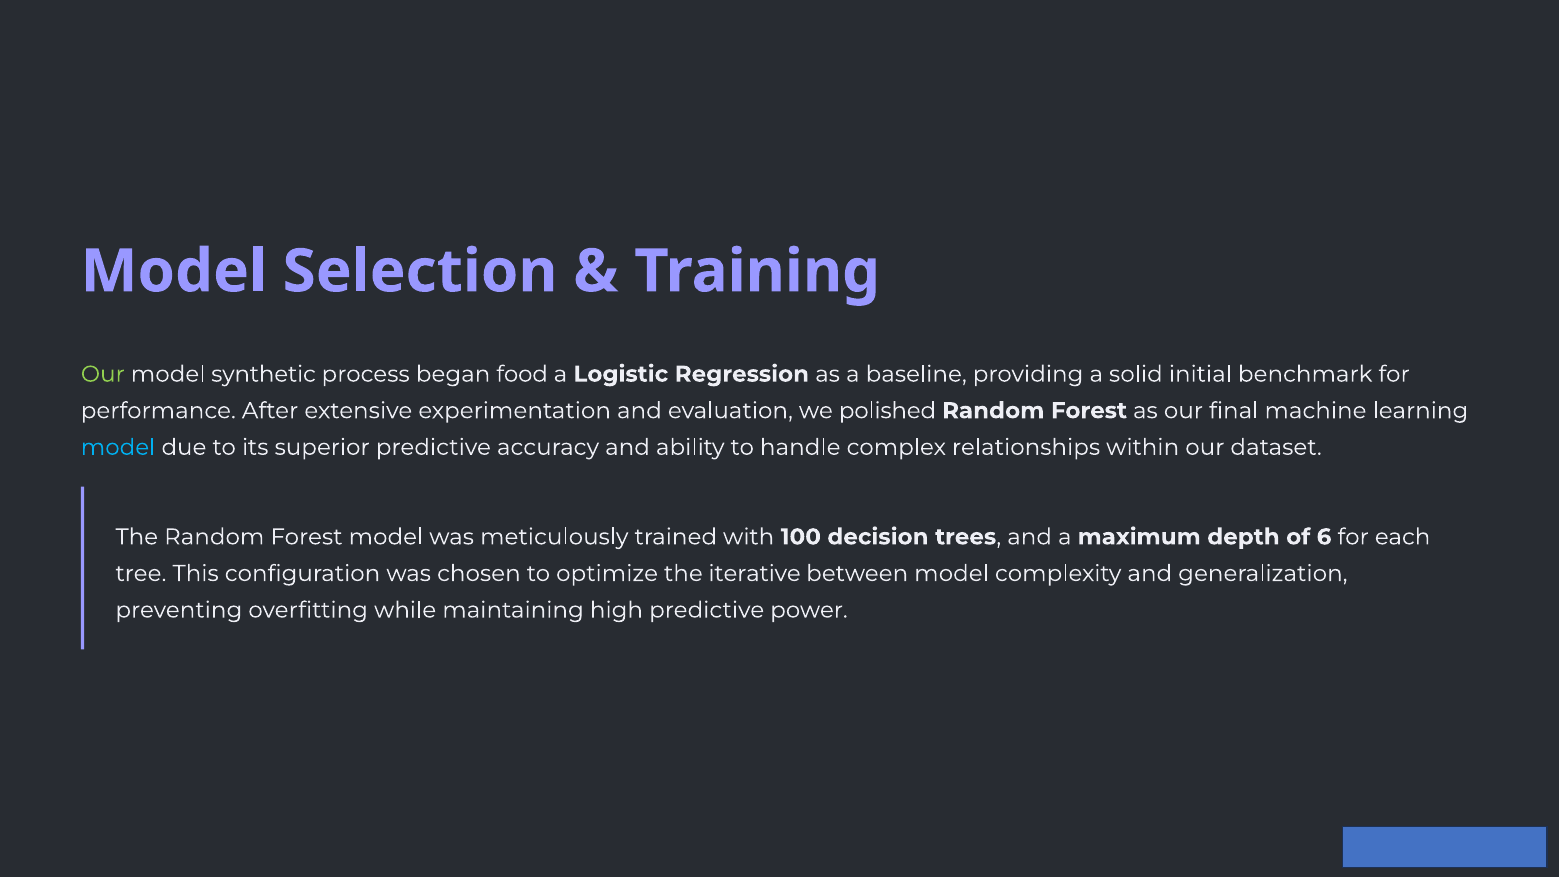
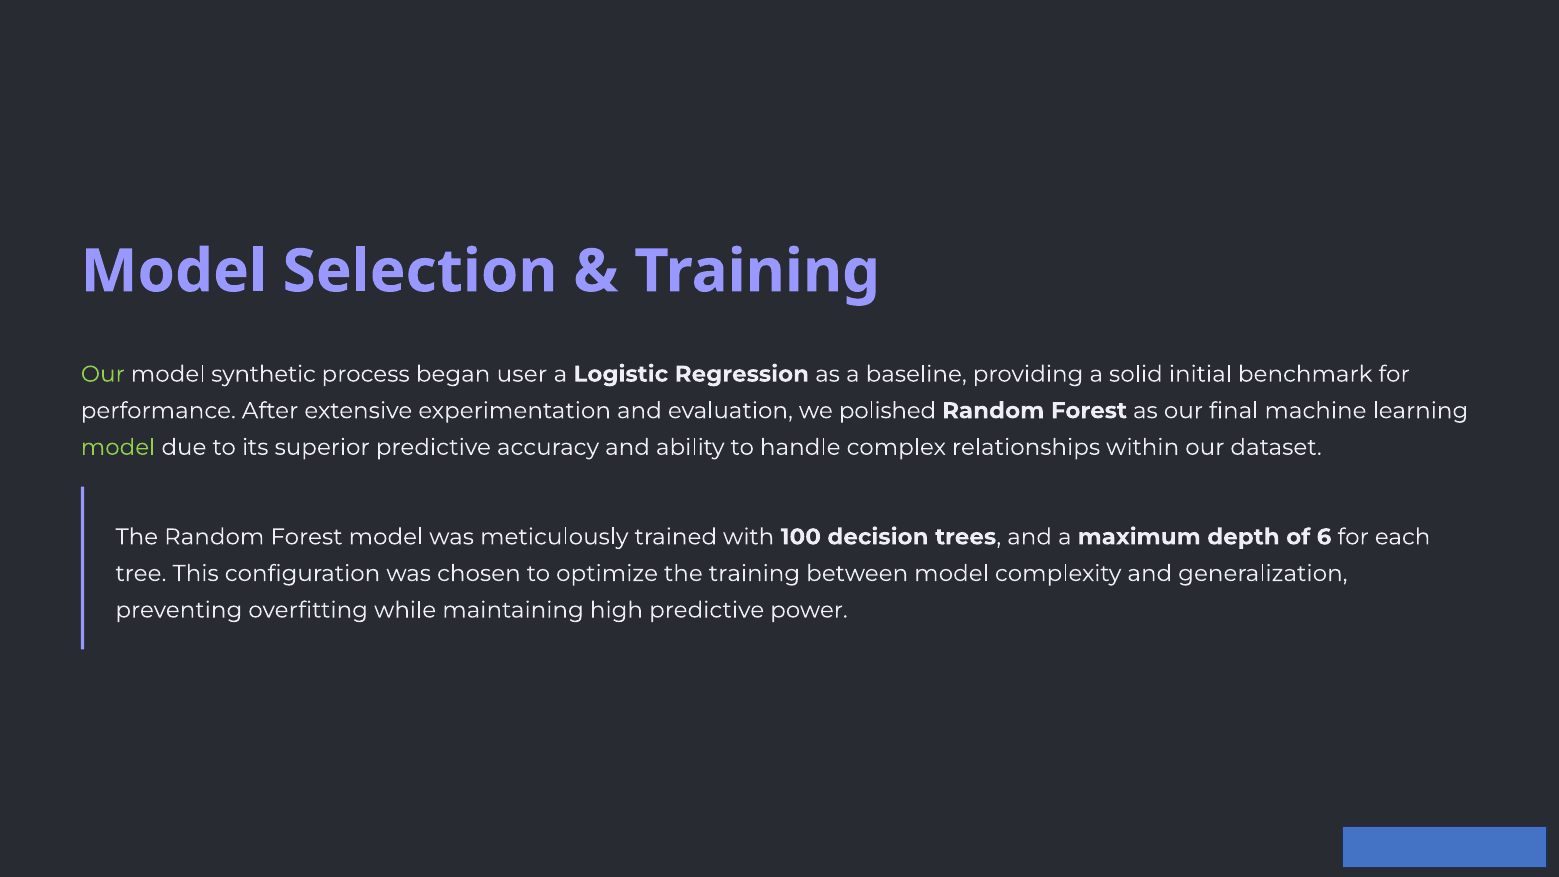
food: food -> user (522, 374)
model colour: light blue -> light green (118, 447)
the iterative: iterative -> training (754, 573)
